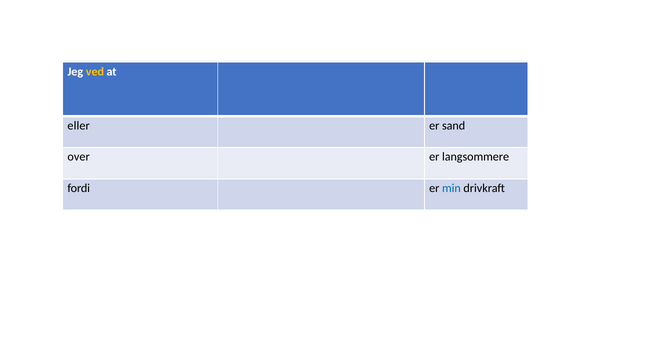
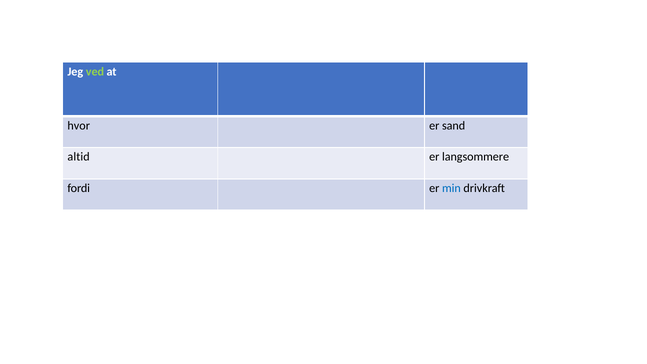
ved colour: yellow -> light green (95, 72)
eller: eller -> hvor (79, 126)
over: over -> altid (79, 157)
